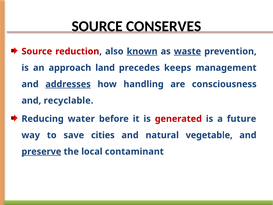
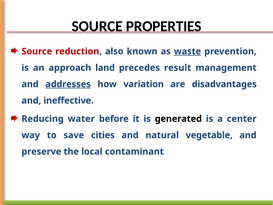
CONSERVES: CONSERVES -> PROPERTIES (164, 26)
known underline: present -> none (142, 51)
keeps: keeps -> result (178, 68)
handling: handling -> variation (144, 84)
consciousness: consciousness -> disadvantages (224, 84)
recyclable: recyclable -> ineffective (69, 100)
generated colour: red -> black (178, 119)
future: future -> center (242, 119)
preserve underline: present -> none (41, 151)
